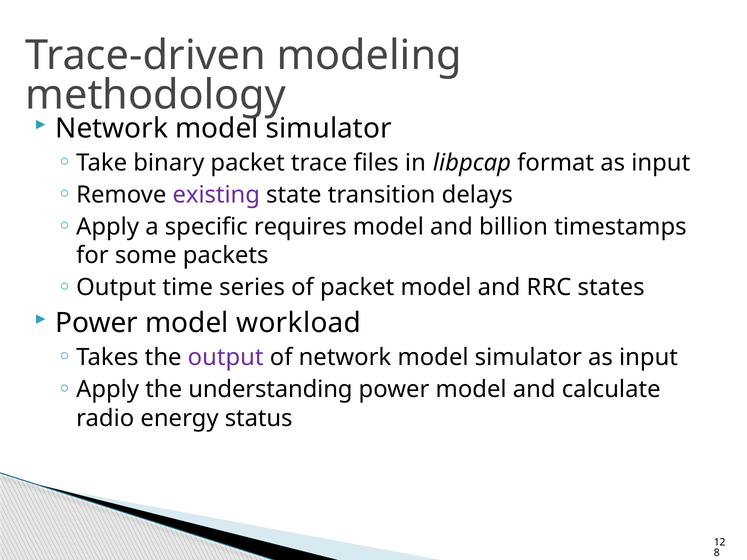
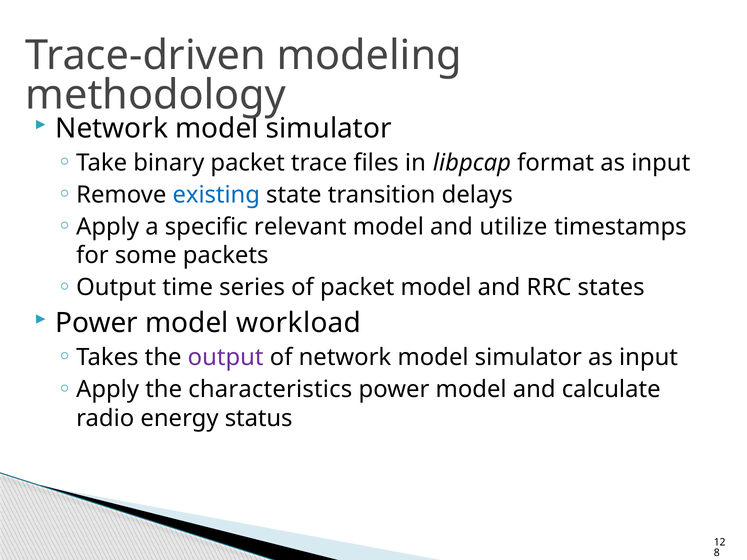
existing colour: purple -> blue (216, 195)
requires: requires -> relevant (300, 227)
billion: billion -> utilize (513, 227)
understanding: understanding -> characteristics (270, 390)
